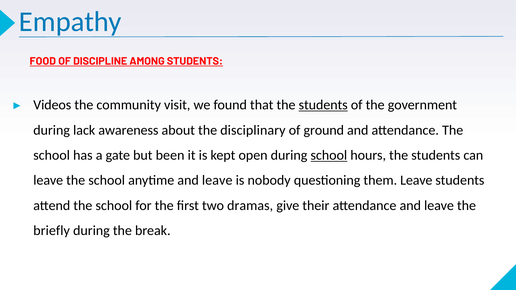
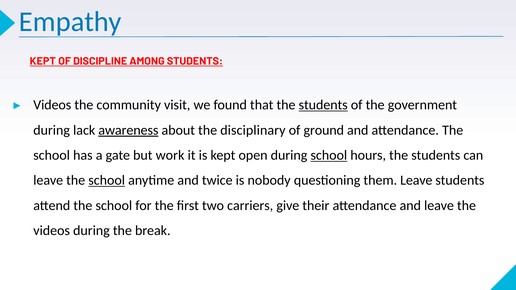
FOOD: FOOD -> KEPT (43, 61)
awareness underline: none -> present (128, 130)
been: been -> work (170, 155)
school underline: none -> present (107, 181)
anytime and leave: leave -> twice (217, 181)
dramas: dramas -> carriers (250, 206)
briefly: briefly -> videos (52, 231)
